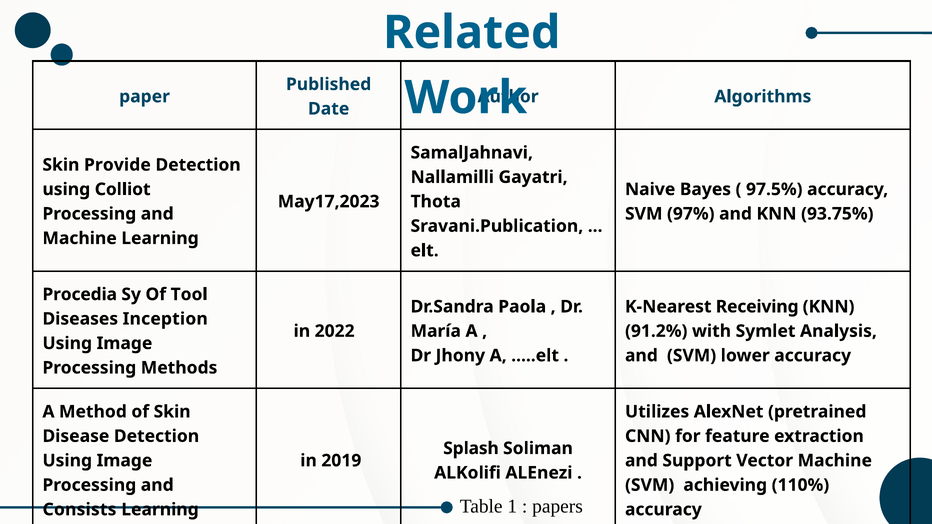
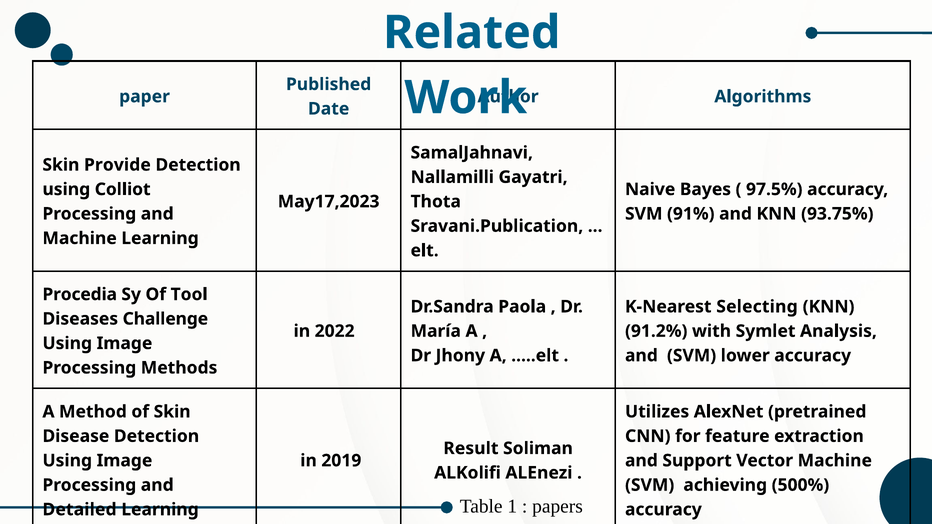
97%: 97% -> 91% (691, 214)
Receiving: Receiving -> Selecting (757, 307)
Inception: Inception -> Challenge (165, 319)
Splash: Splash -> Result (471, 449)
110%: 110% -> 500% (800, 485)
Consists: Consists -> Detailed (80, 510)
